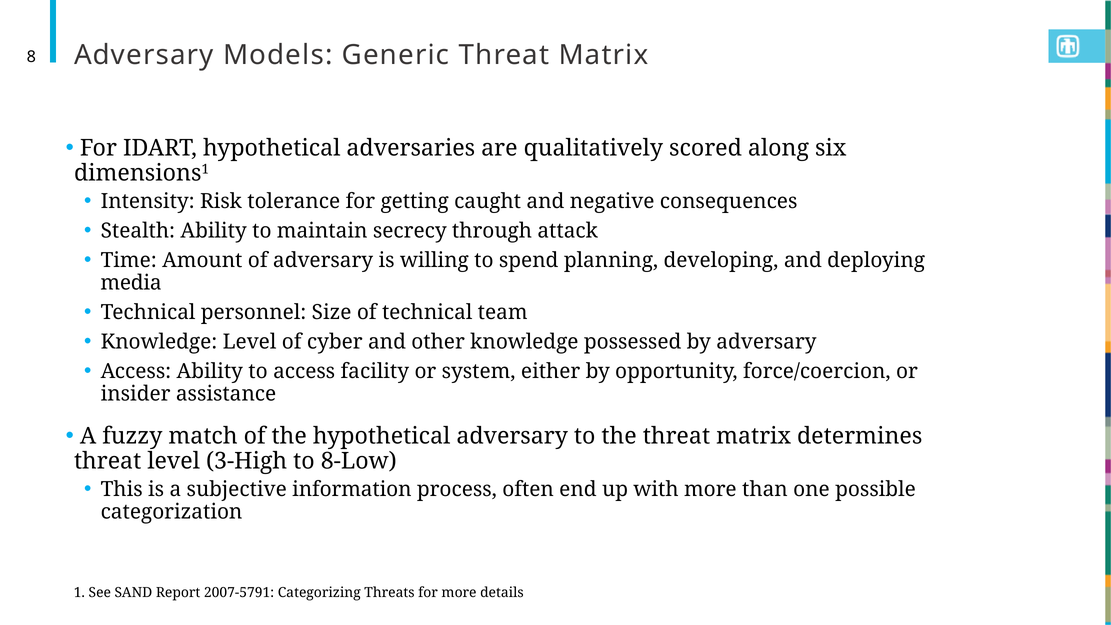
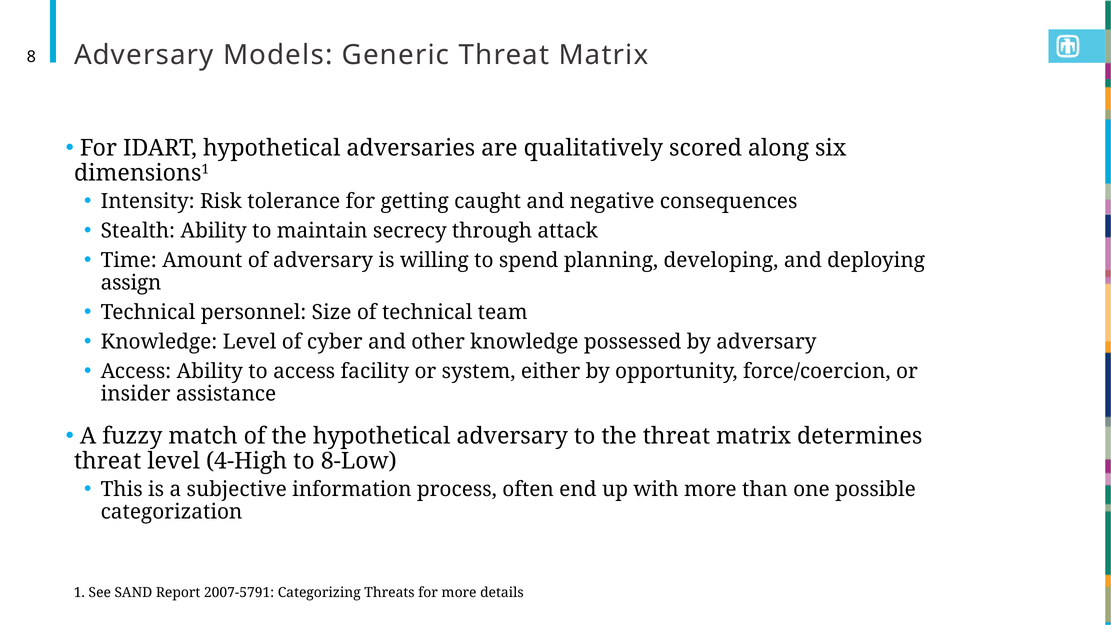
media: media -> assign (131, 283)
3-High: 3-High -> 4-High (247, 461)
